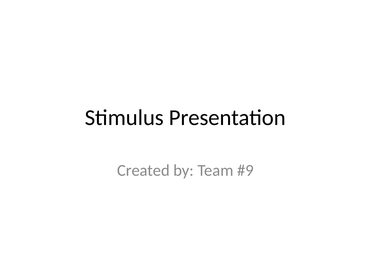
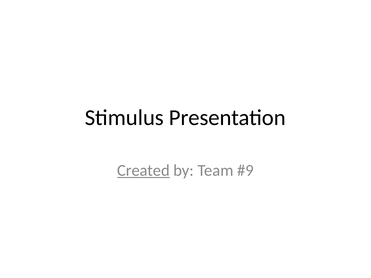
Created underline: none -> present (143, 171)
